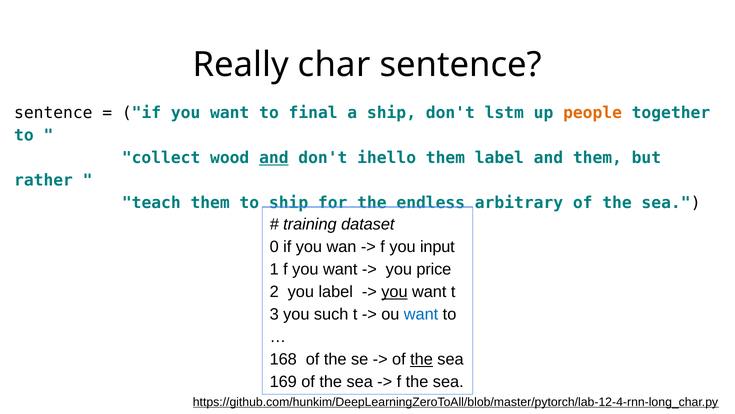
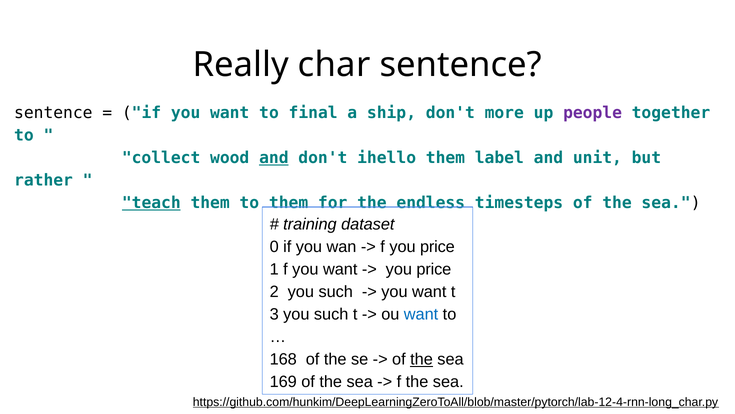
lstm: lstm -> more (504, 113)
people colour: orange -> purple (593, 113)
and them: them -> unit (597, 158)
teach underline: none -> present (151, 203)
to ship: ship -> them (289, 203)
arbitrary: arbitrary -> timesteps (519, 203)
f you input: input -> price (437, 247)
2 you label: label -> such (336, 292)
you underline: present -> none (394, 292)
